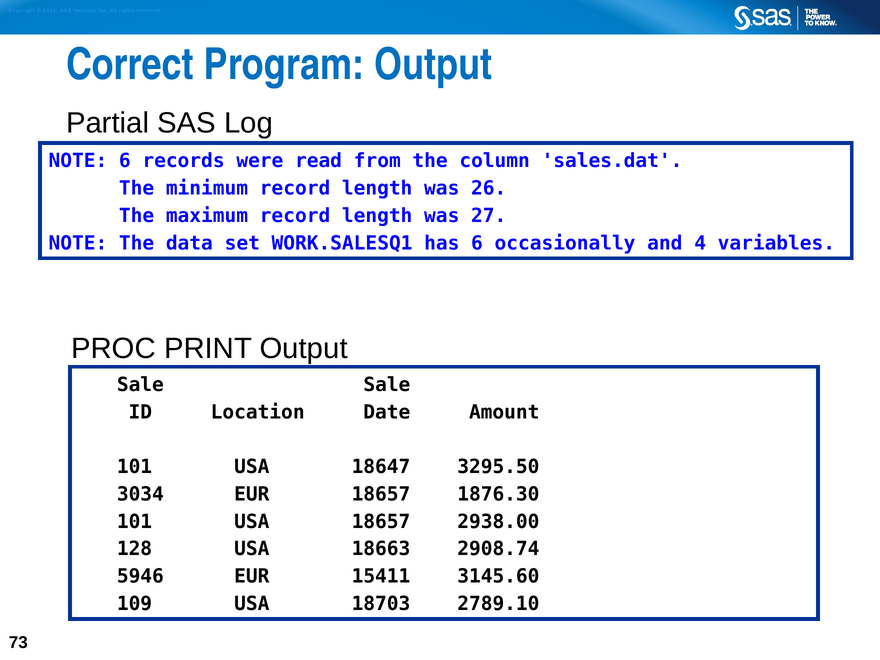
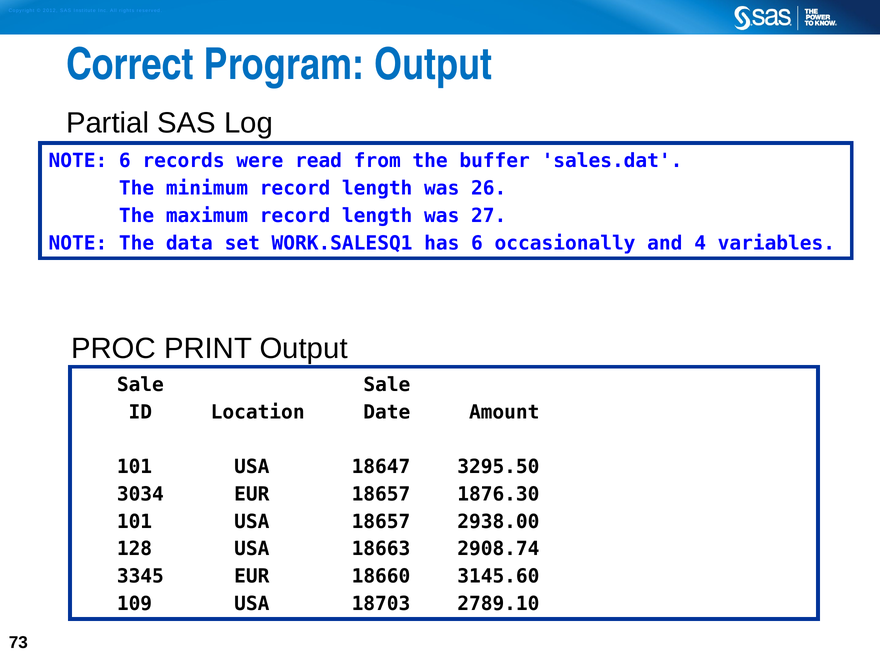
column: column -> buffer (495, 161)
5946: 5946 -> 3345 (140, 576)
15411: 15411 -> 18660 (381, 576)
